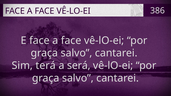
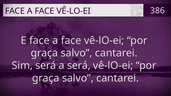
Sim terá: terá -> será (46, 66)
